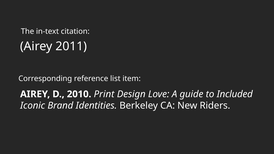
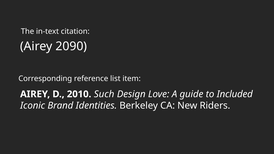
2011: 2011 -> 2090 (71, 46)
Print: Print -> Such (104, 94)
